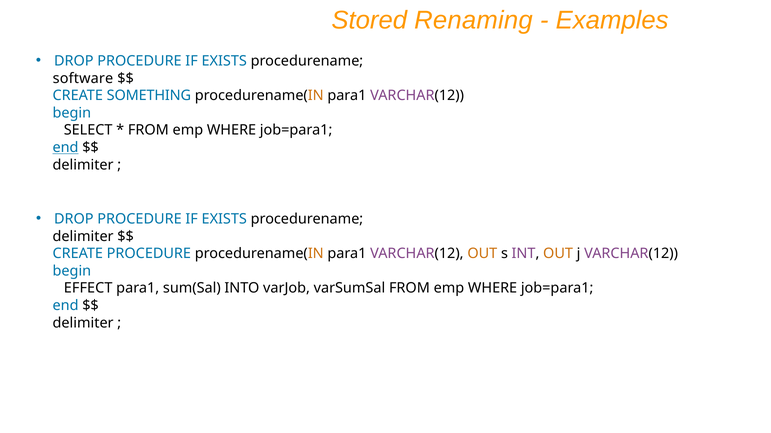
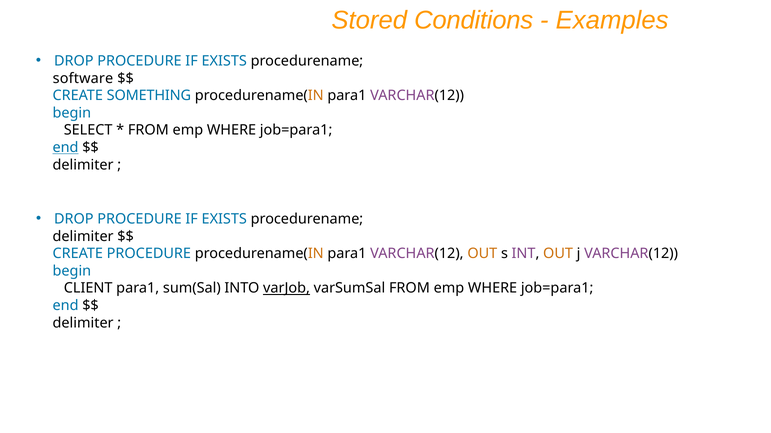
Renaming: Renaming -> Conditions (474, 20)
EFFECT: EFFECT -> CLIENT (88, 289)
varJob underline: none -> present (287, 289)
